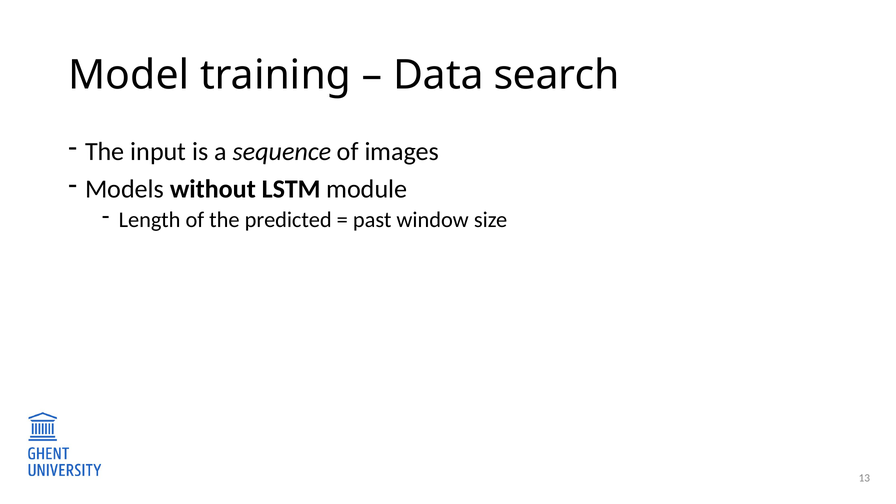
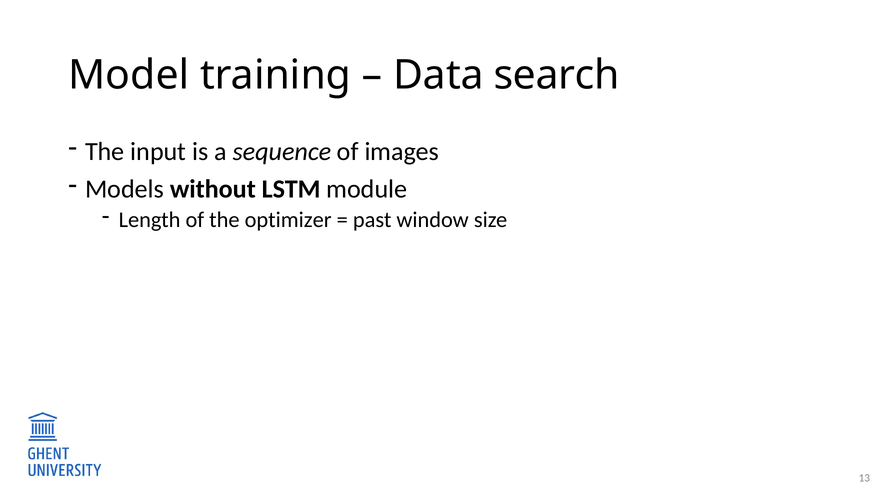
predicted: predicted -> optimizer (288, 220)
